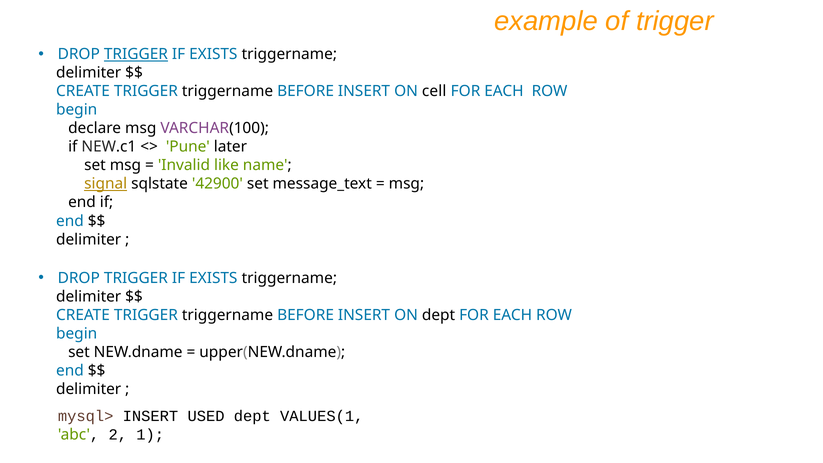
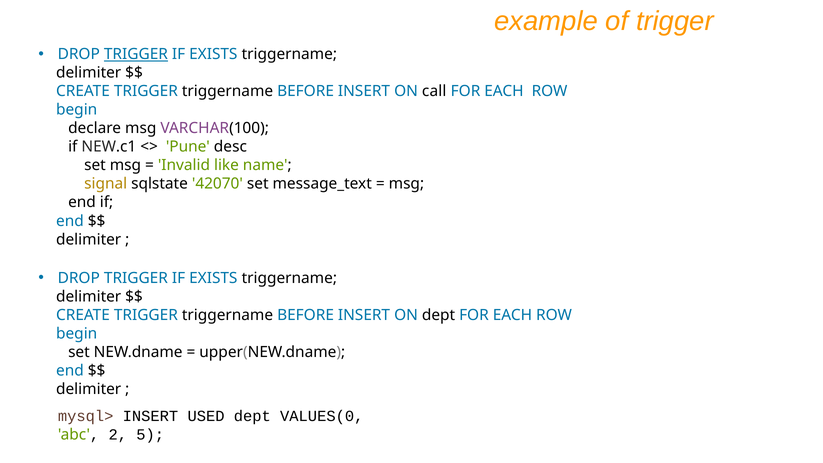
cell: cell -> call (434, 91)
later: later -> desc (230, 147)
signal underline: present -> none (106, 184)
42900: 42900 -> 42070 (217, 184)
VALUES(1: VALUES(1 -> VALUES(0 (322, 416)
1: 1 -> 5 (150, 435)
